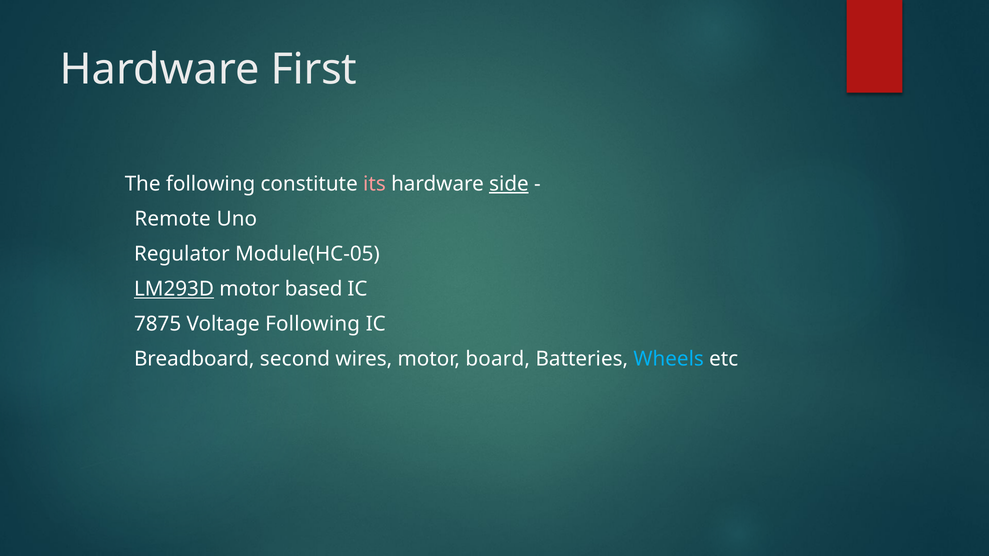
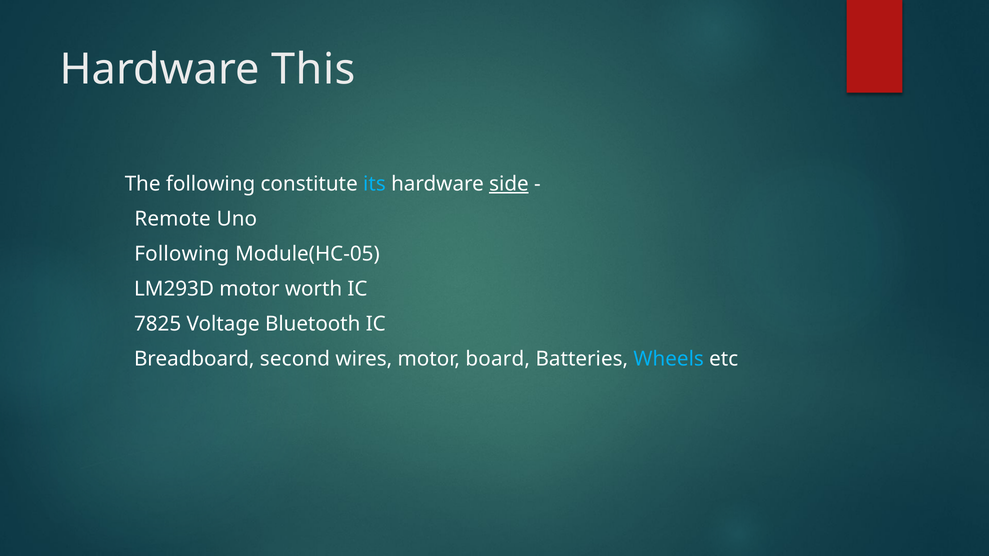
First: First -> This (313, 69)
its colour: pink -> light blue (374, 184)
Regulator: Regulator -> Following (182, 254)
LM293D underline: present -> none (174, 289)
based: based -> worth (314, 289)
7875: 7875 -> 7825 (158, 324)
Voltage Following: Following -> Bluetooth (313, 324)
